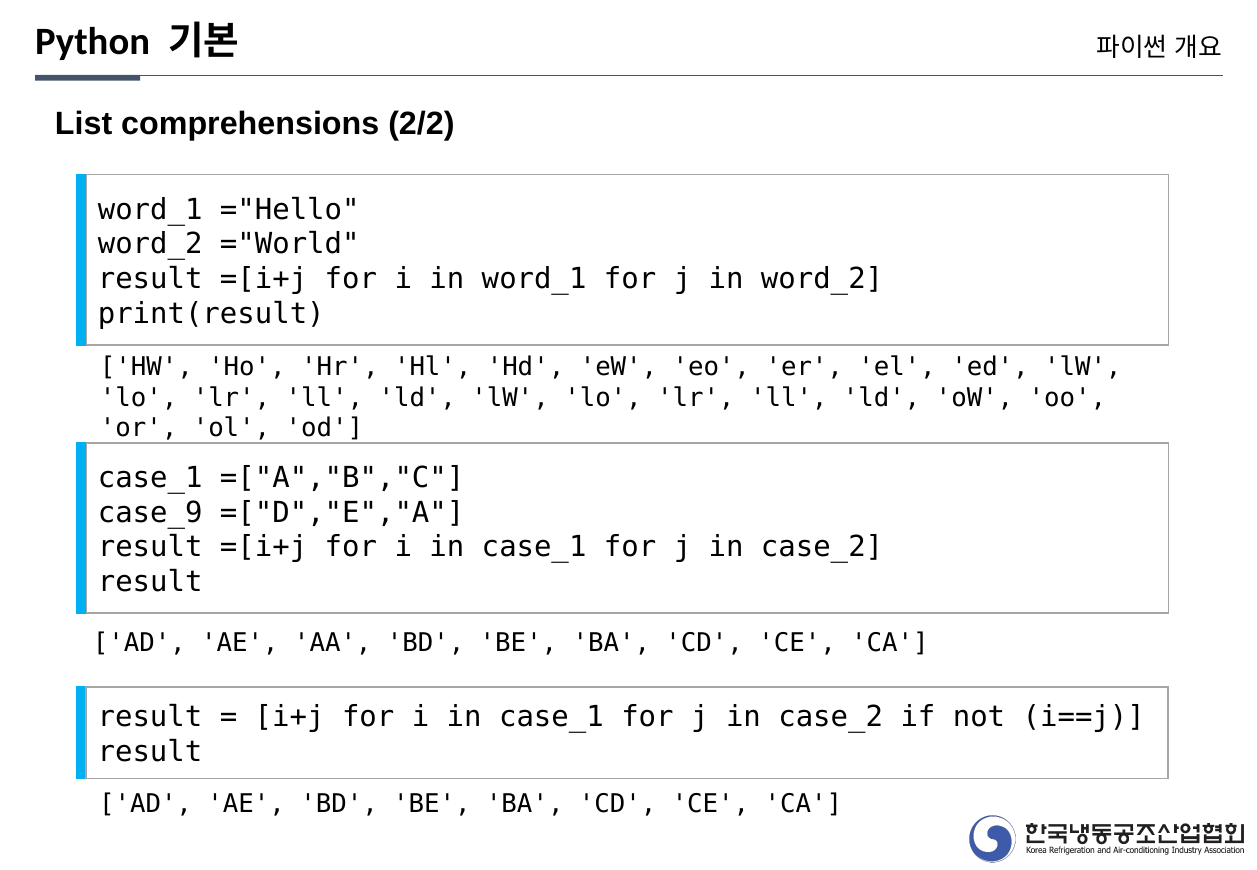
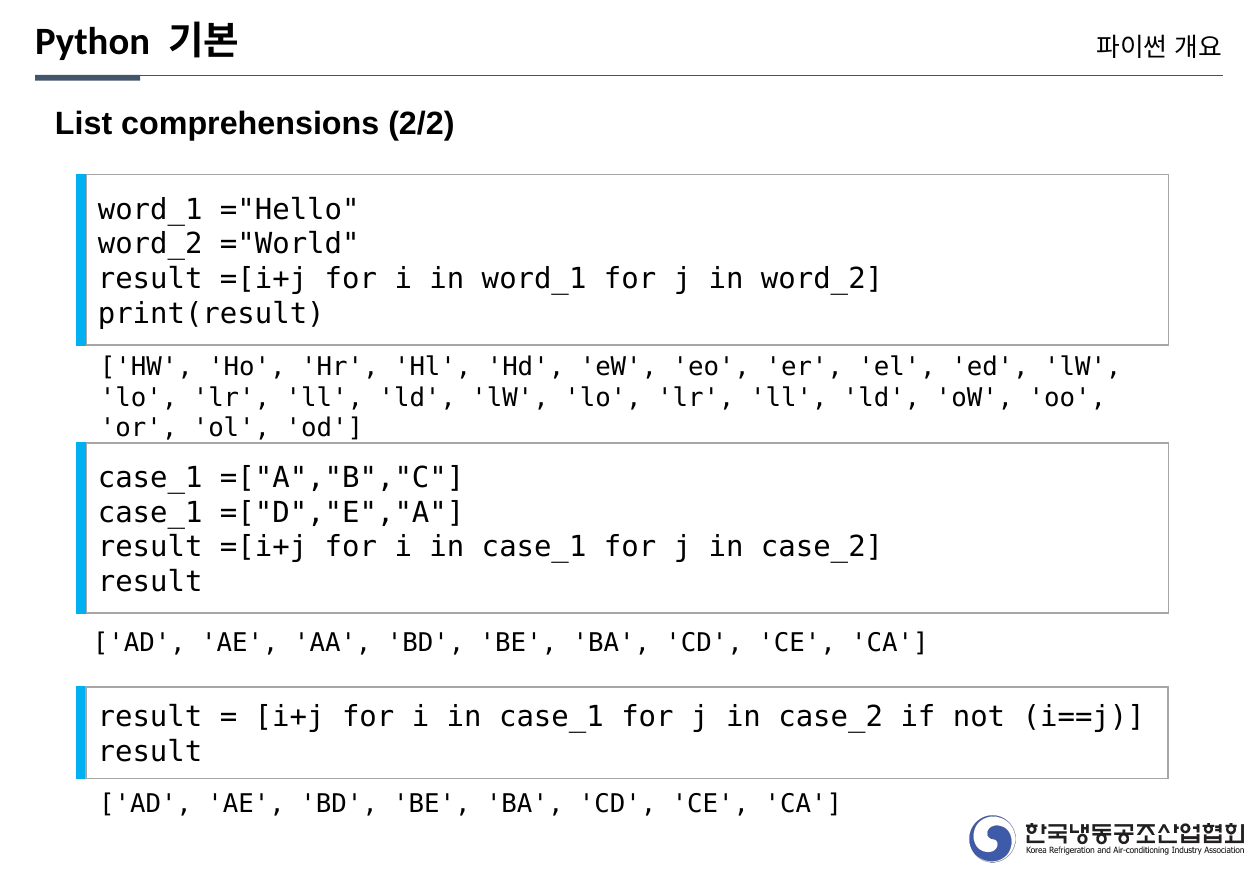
case_9: case_9 -> case_1 (150, 513)
